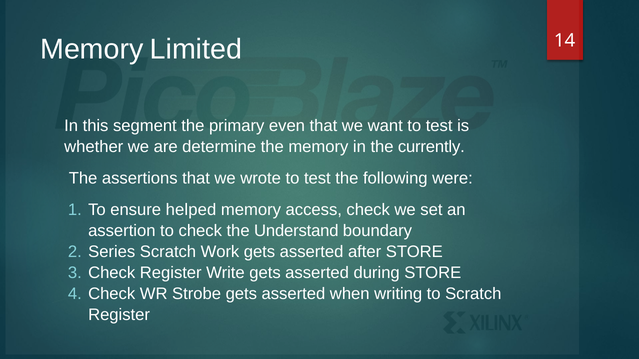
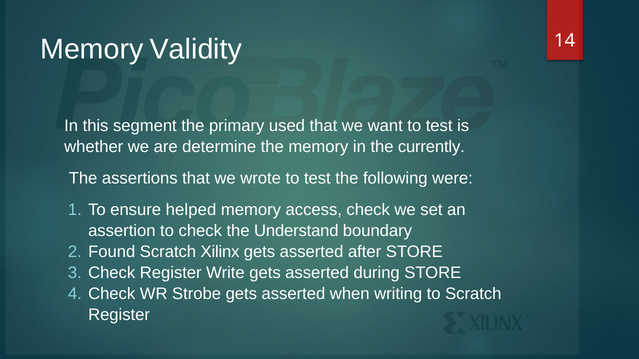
Limited: Limited -> Validity (196, 49)
even: even -> used (287, 126)
Series: Series -> Found (112, 252)
Work: Work -> Xilinx (220, 252)
